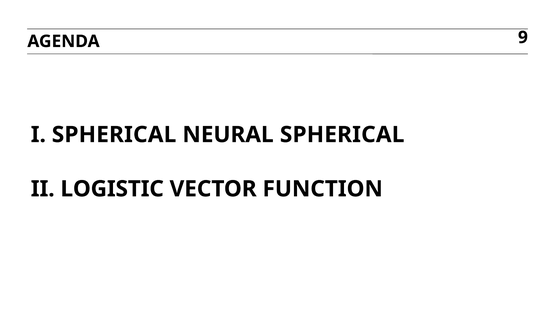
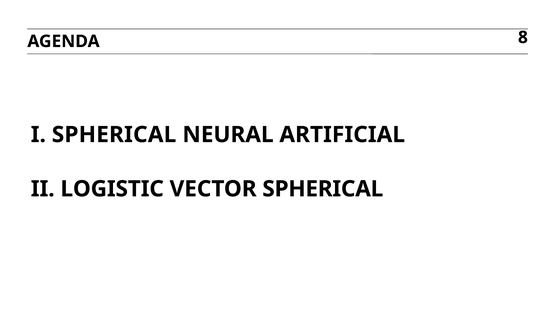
9: 9 -> 8 (523, 37)
NEURAL SPHERICAL: SPHERICAL -> ARTIFICIAL (342, 134)
VECTOR FUNCTION: FUNCTION -> SPHERICAL (323, 189)
